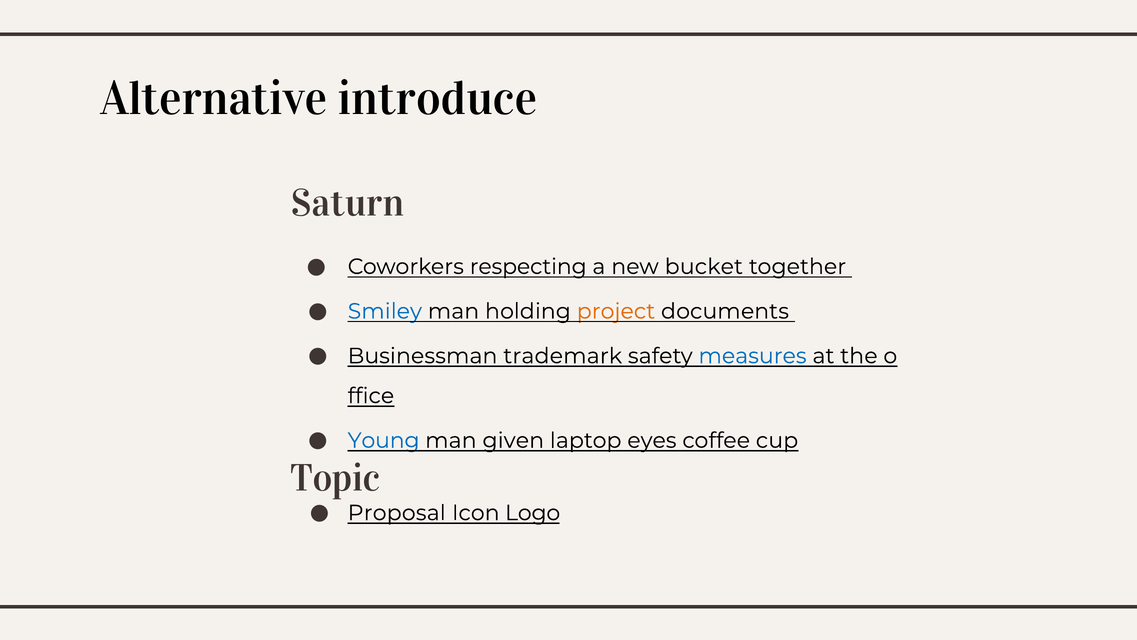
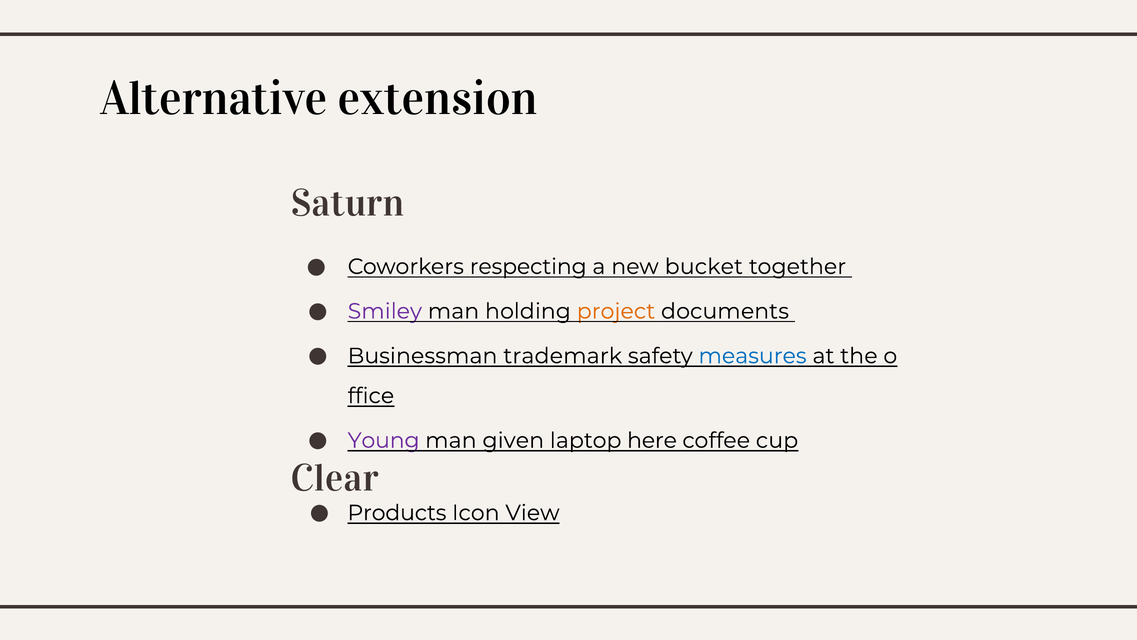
introduce: introduce -> extension (438, 98)
Smiley colour: blue -> purple (385, 311)
Young colour: blue -> purple (384, 440)
eyes: eyes -> here (652, 440)
Topic: Topic -> Clear (335, 478)
Proposal: Proposal -> Products (397, 513)
Logo: Logo -> View (533, 513)
